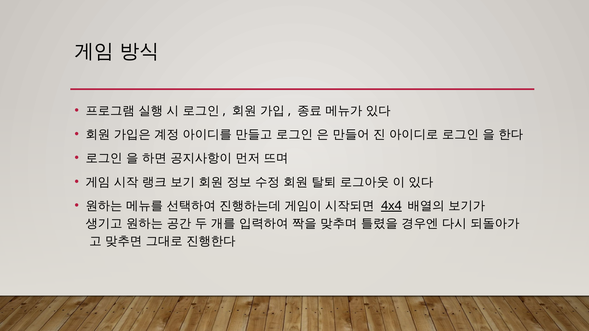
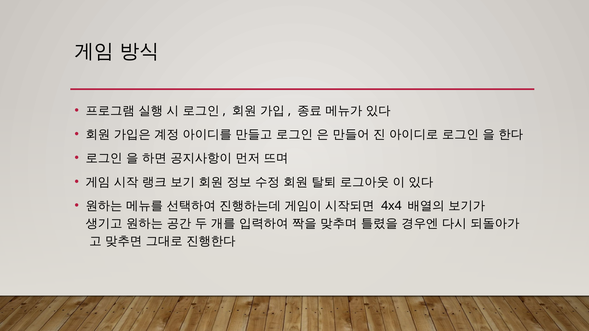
4x4 underline: present -> none (391, 206)
